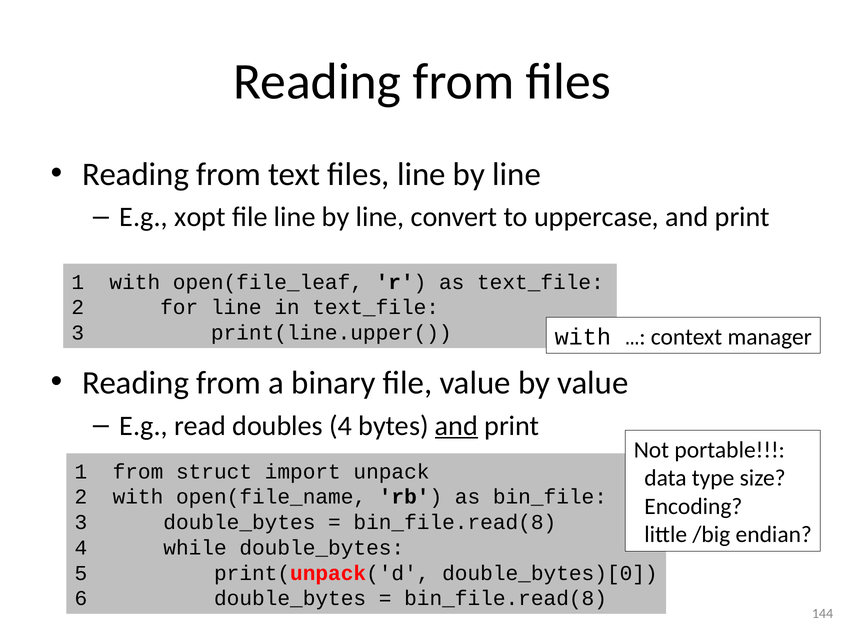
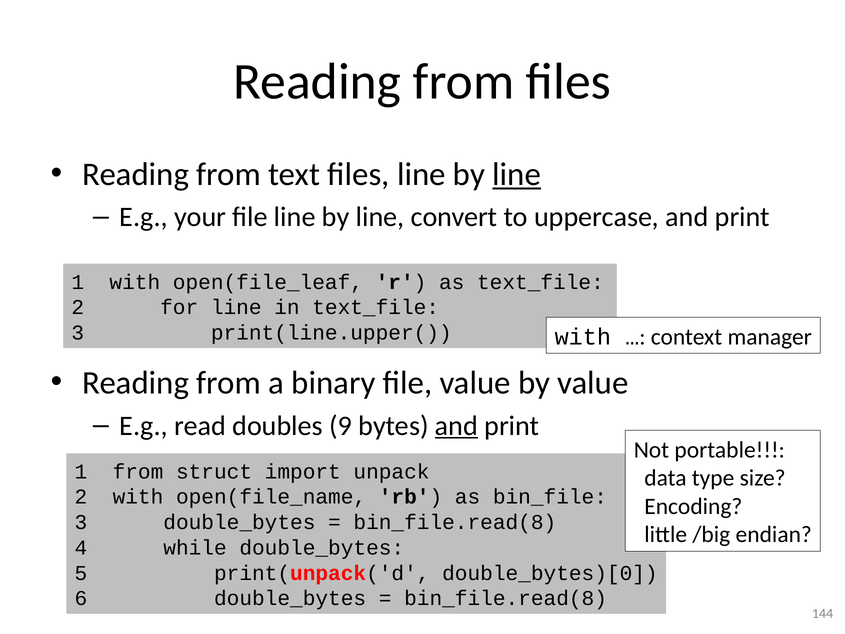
line underline: none -> present (517, 174)
xopt: xopt -> your (200, 217)
doubles 4: 4 -> 9 (341, 426)
